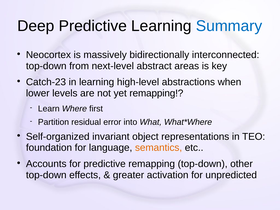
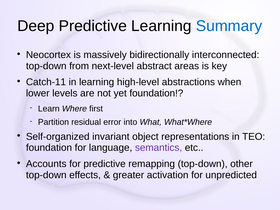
Catch-23: Catch-23 -> Catch-11 (46, 82)
yet remapping: remapping -> foundation (156, 93)
semantics colour: orange -> purple (159, 148)
